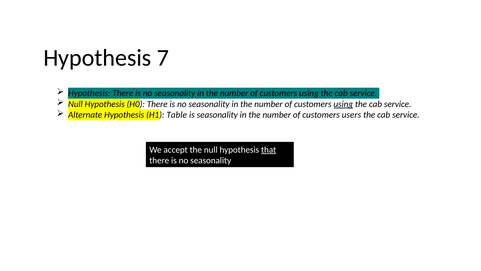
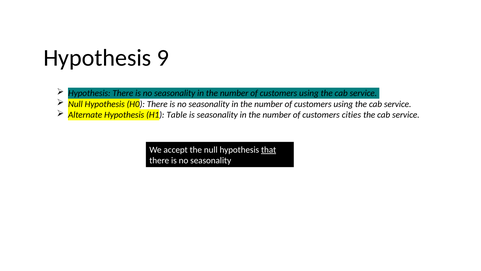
7: 7 -> 9 (163, 58)
using underline: present -> none (343, 104)
users: users -> cities (351, 115)
